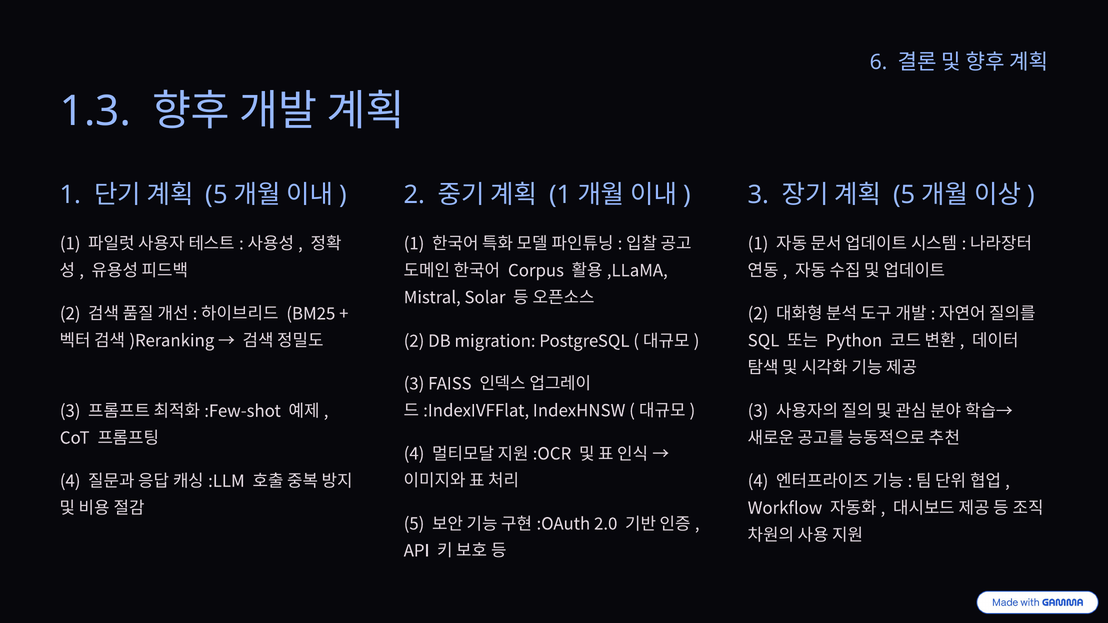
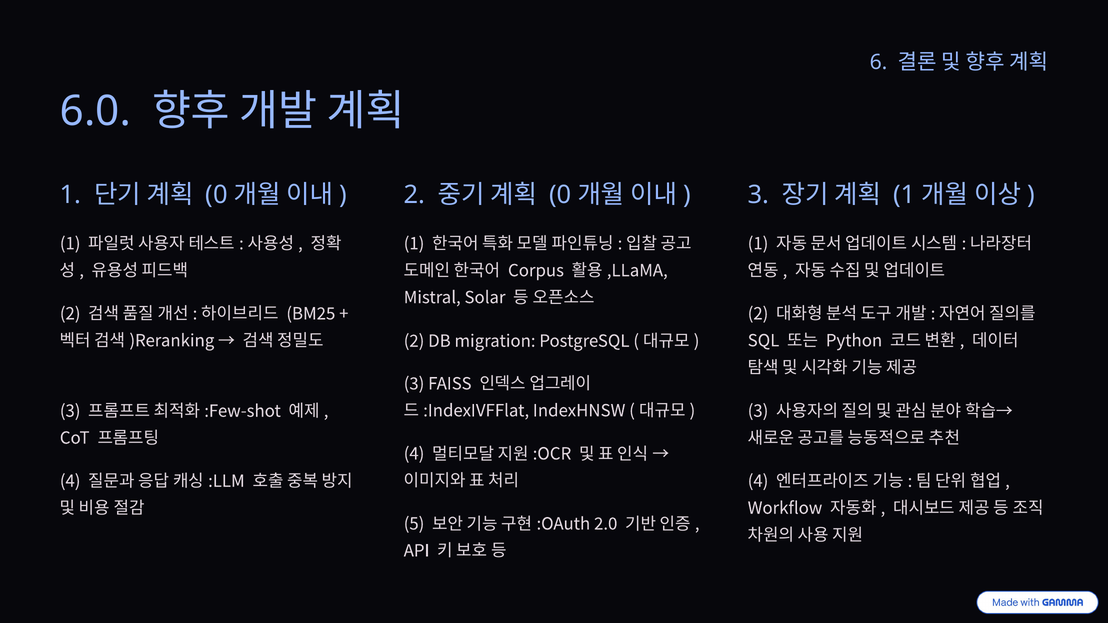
1.3: 1.3 -> 6.0 (95, 112)
5: 5 -> 0 (216, 195)
1: 1 -> 0 (560, 195)
5: 5 -> 1 (904, 195)
